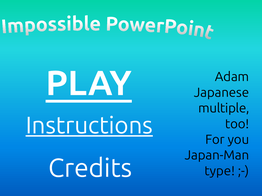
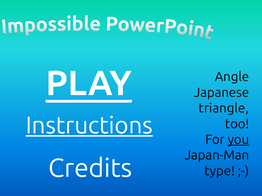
Adam: Adam -> Angle (232, 77)
multiple: multiple -> triangle (224, 109)
you underline: none -> present (238, 140)
